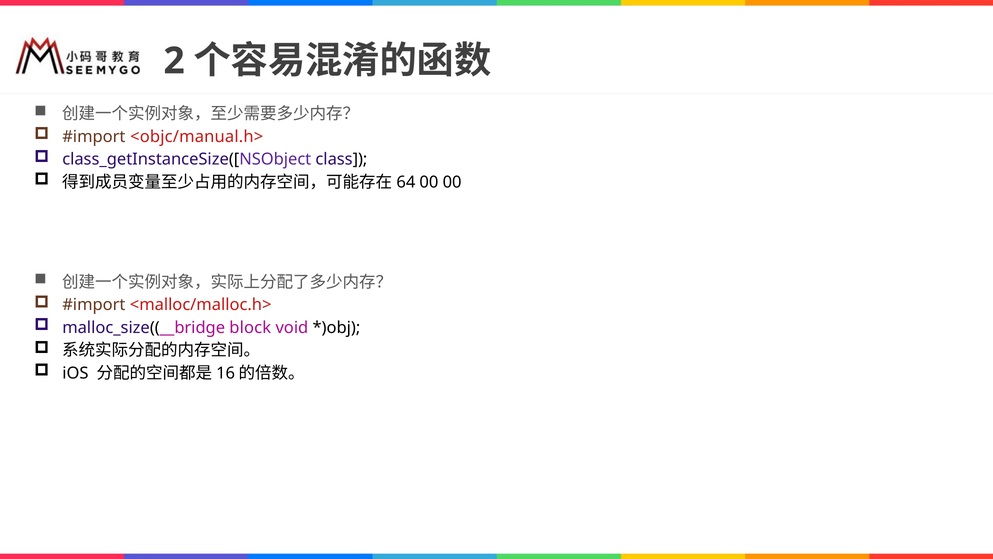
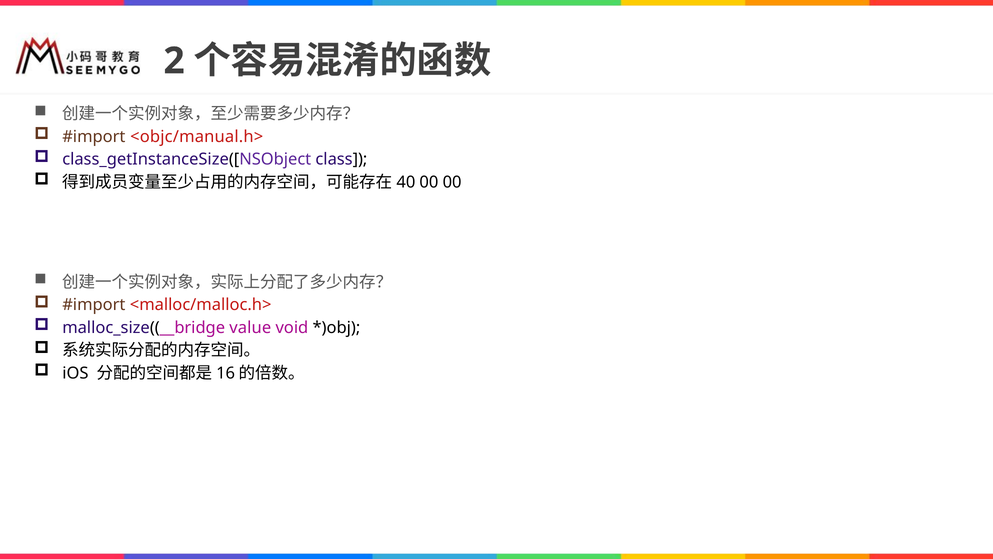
64: 64 -> 40 (406, 182)
block: block -> value (250, 327)
